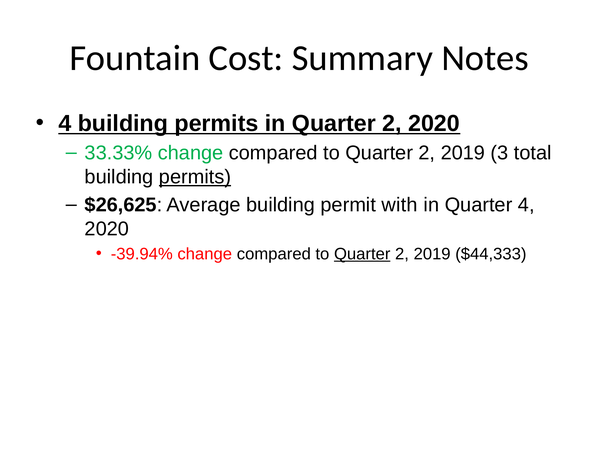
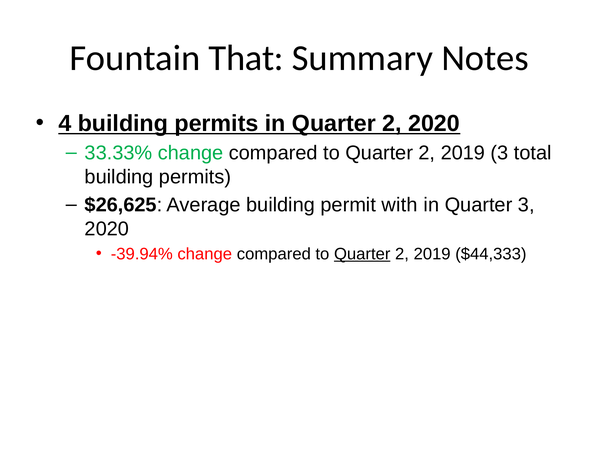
Cost: Cost -> That (246, 58)
permits underline: present -> none (195, 177)
Quarter 4: 4 -> 3 (526, 205)
